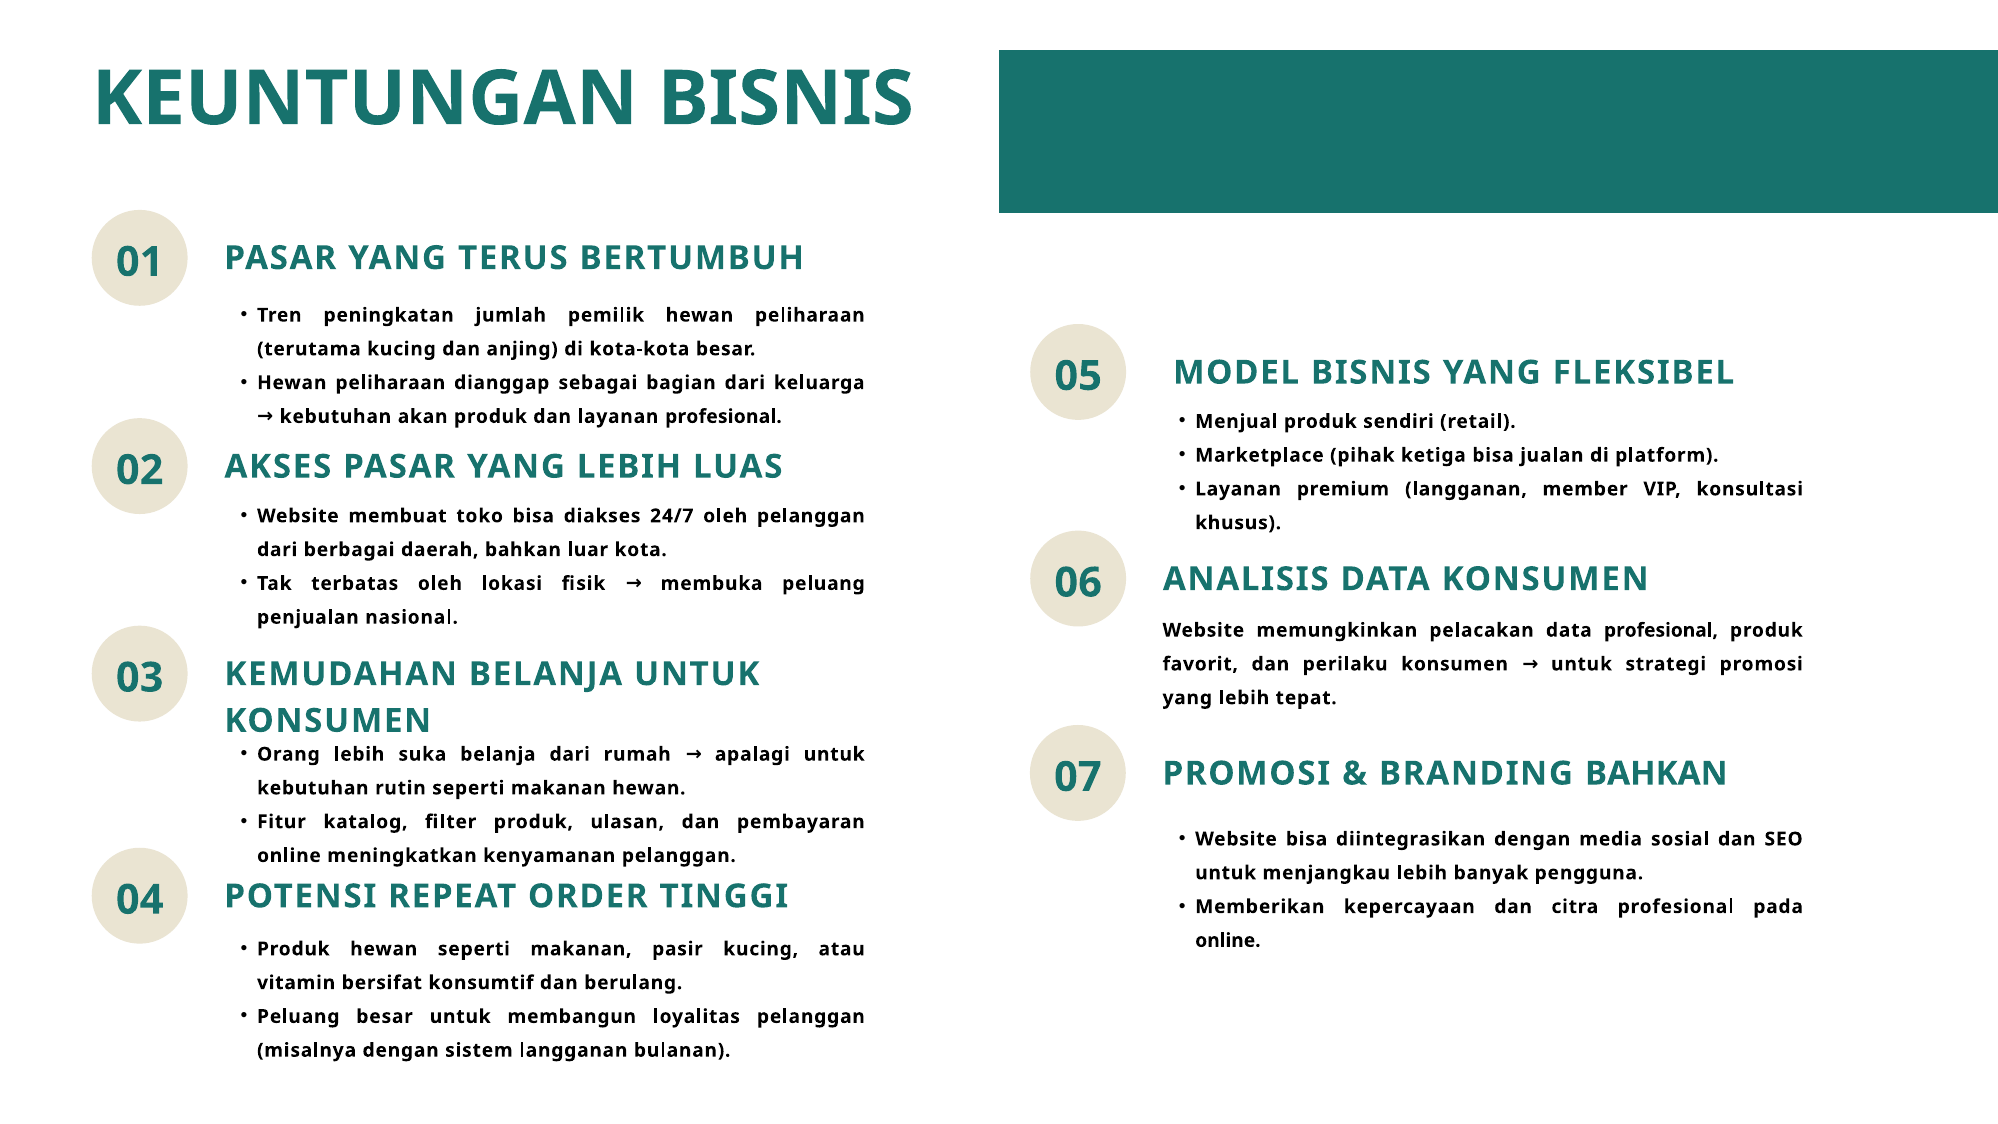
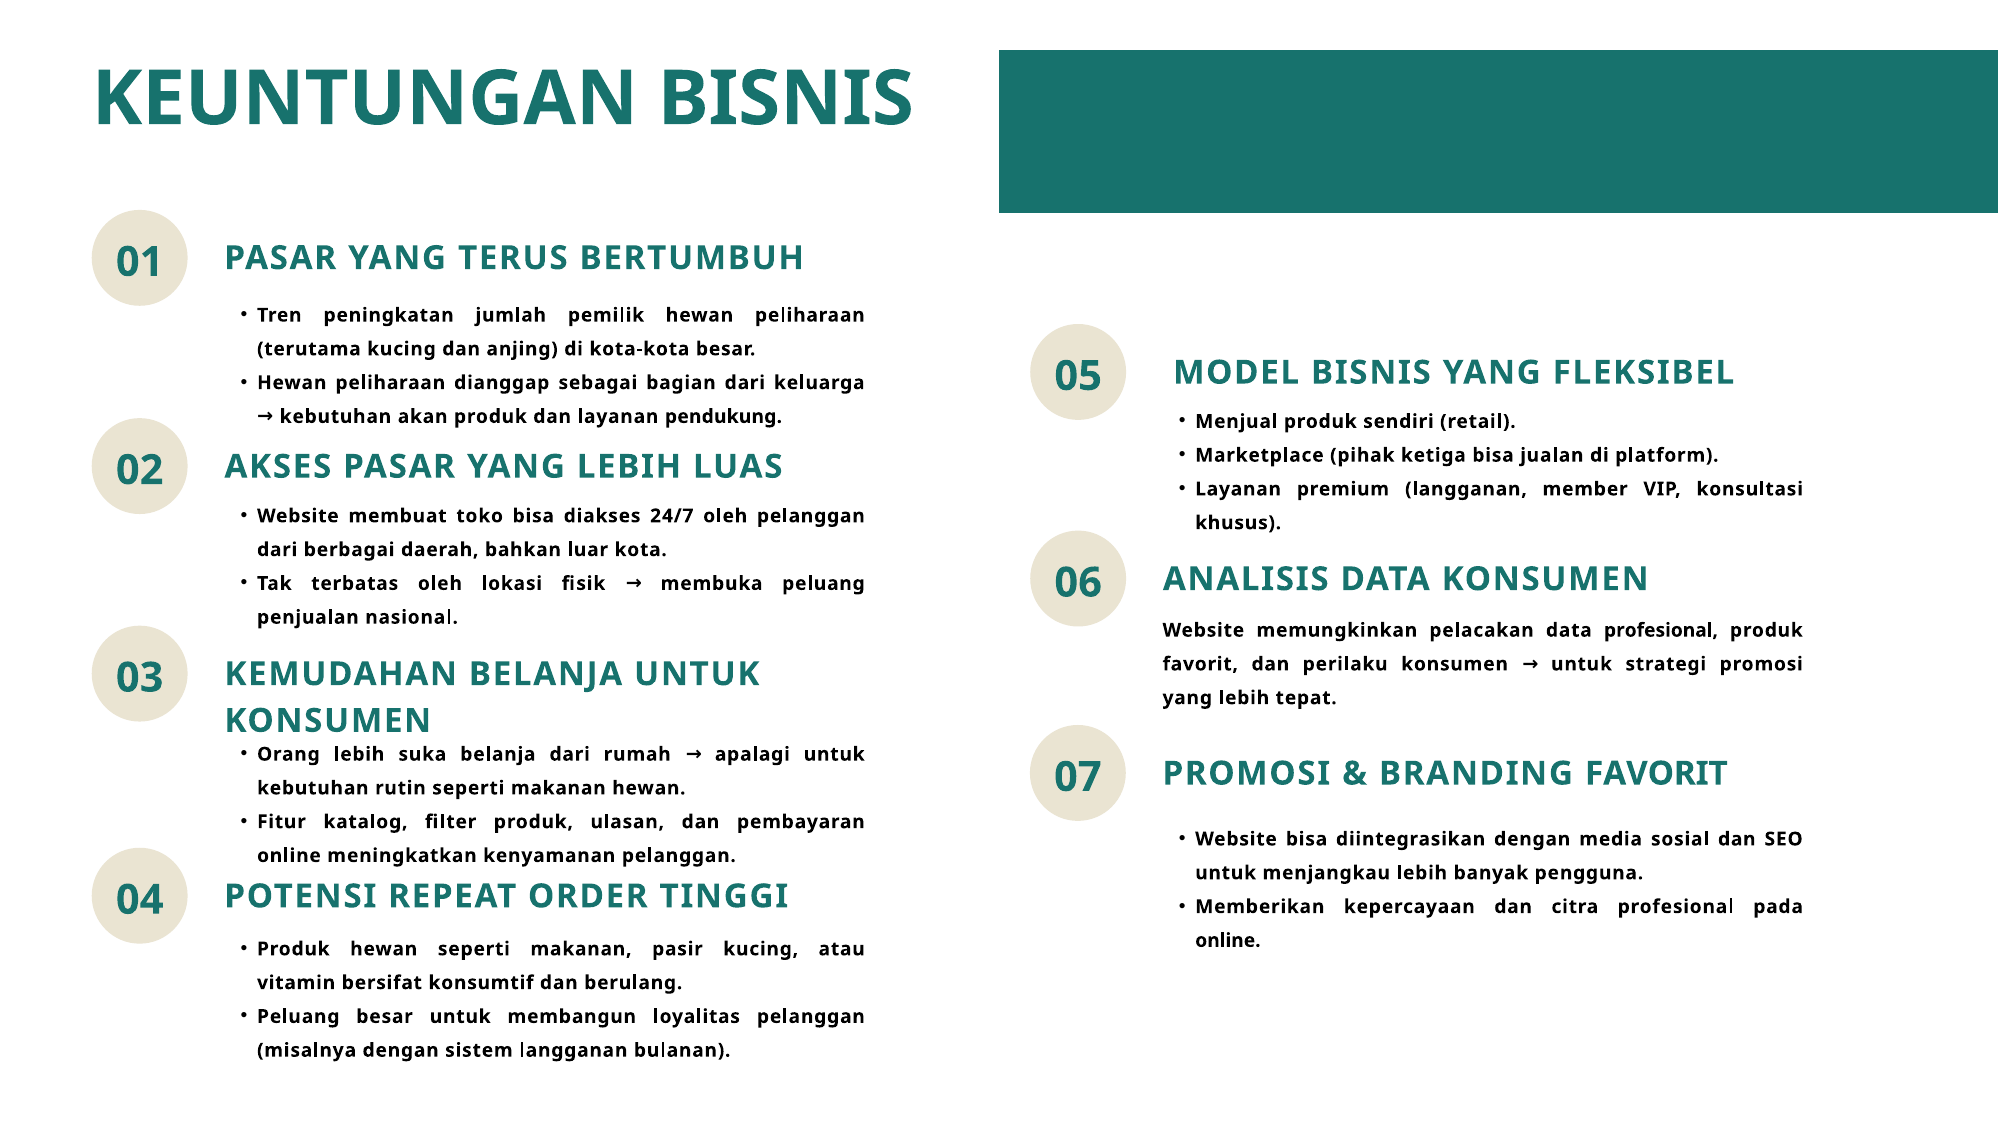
layanan profesional: profesional -> pendukung (723, 416)
BRANDING BAHKAN: BAHKAN -> FAVORIT (1656, 773)
